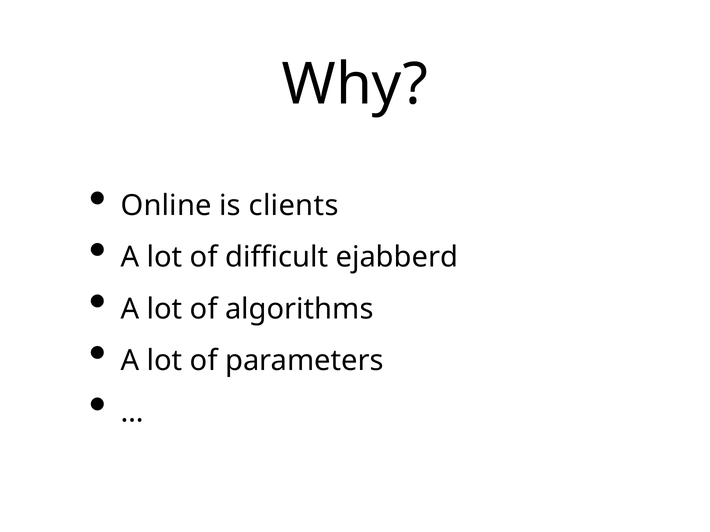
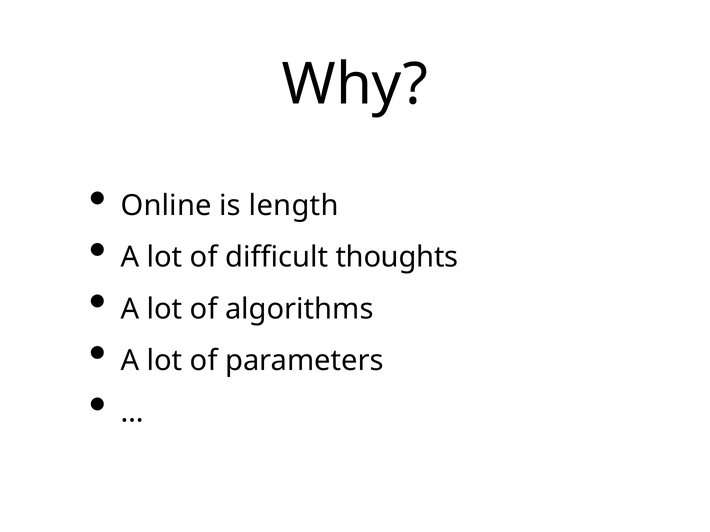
clients: clients -> length (294, 206)
ejabberd: ejabberd -> thoughts (397, 258)
